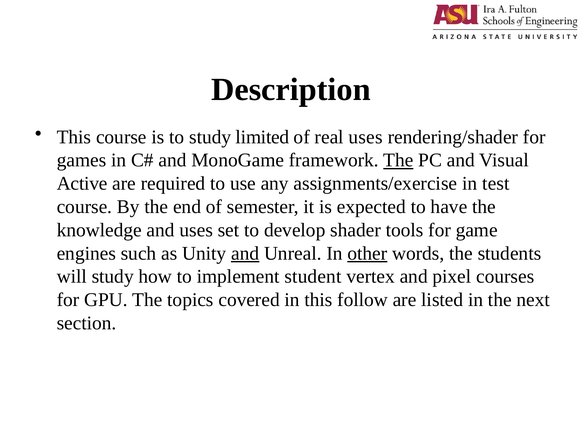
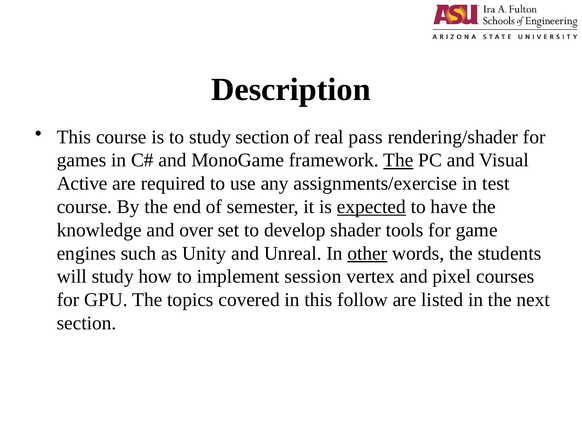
study limited: limited -> section (263, 137)
real uses: uses -> pass (366, 137)
expected underline: none -> present (371, 207)
and uses: uses -> over (196, 230)
and underline: present -> none (245, 254)
student: student -> session (313, 277)
